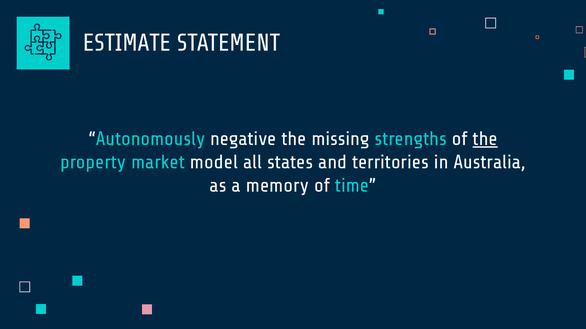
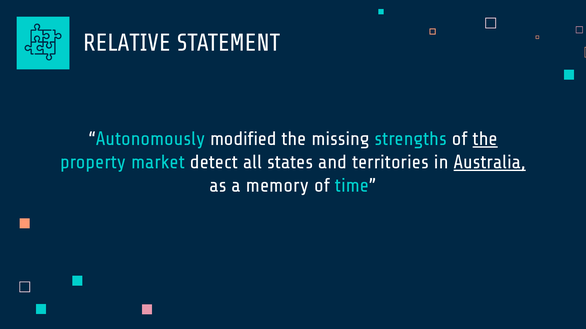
ESTIMATE: ESTIMATE -> RELATIVE (127, 43)
negative: negative -> modified (243, 139)
model: model -> detect (214, 162)
Australia underline: none -> present (490, 162)
